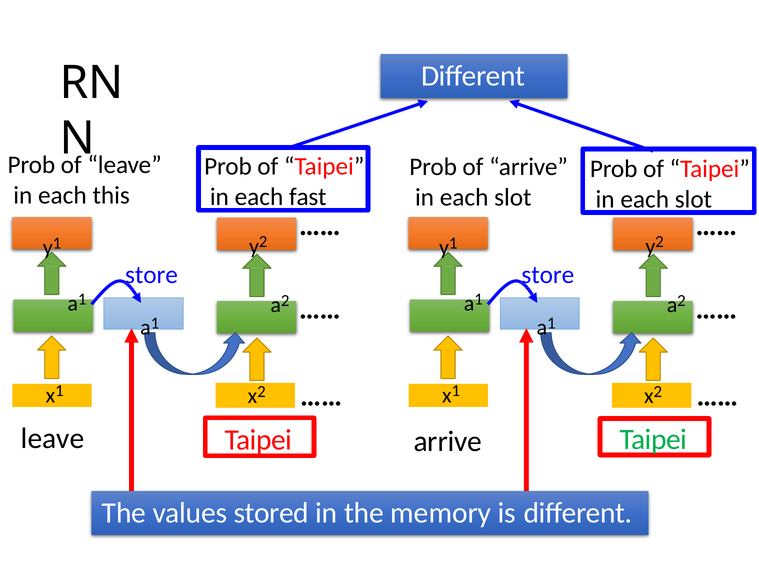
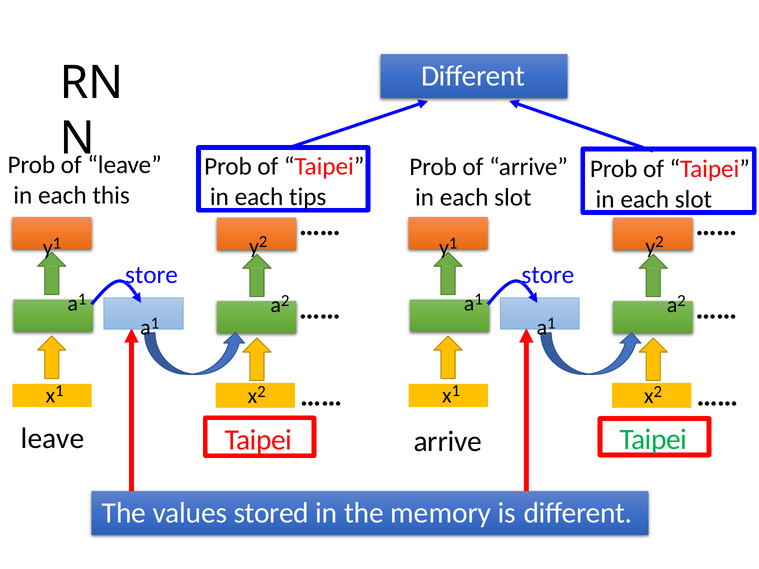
fast: fast -> tips (308, 197)
